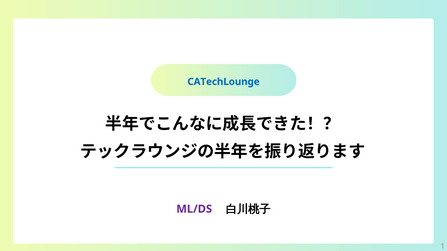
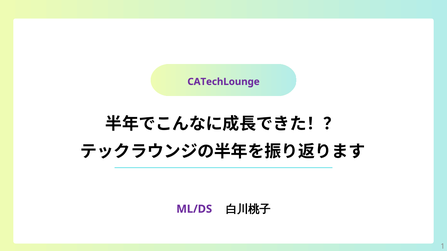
CATechLounge colour: blue -> purple (224, 82)
